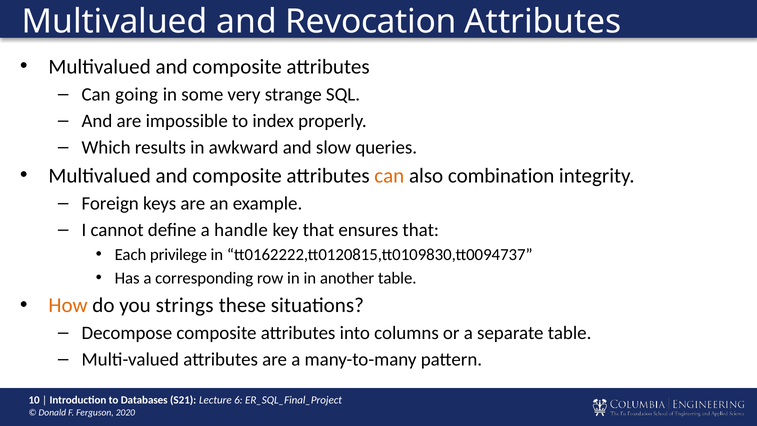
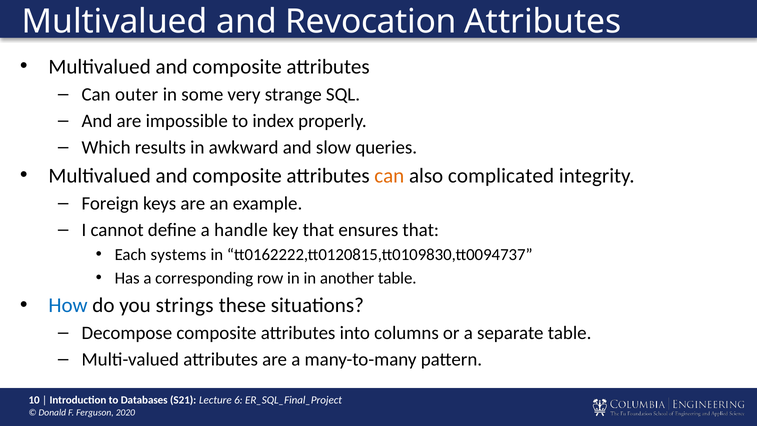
going: going -> outer (137, 94)
combination: combination -> complicated (501, 176)
privilege: privilege -> systems (178, 254)
How colour: orange -> blue (68, 305)
